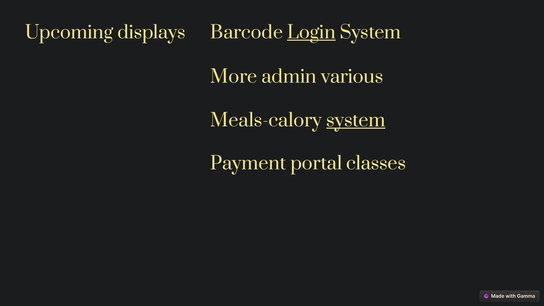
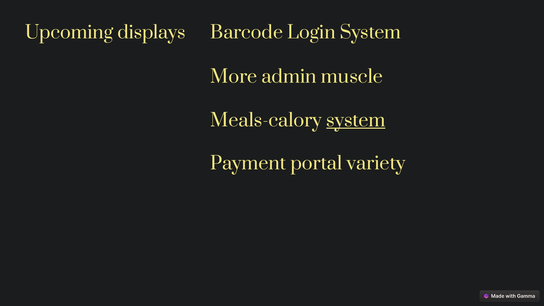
Login underline: present -> none (311, 33)
various: various -> muscle (352, 77)
classes: classes -> variety (376, 164)
